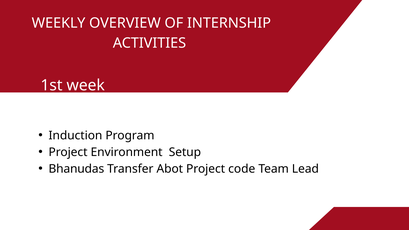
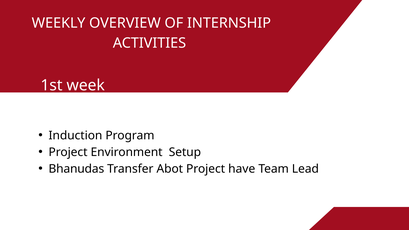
code: code -> have (242, 169)
